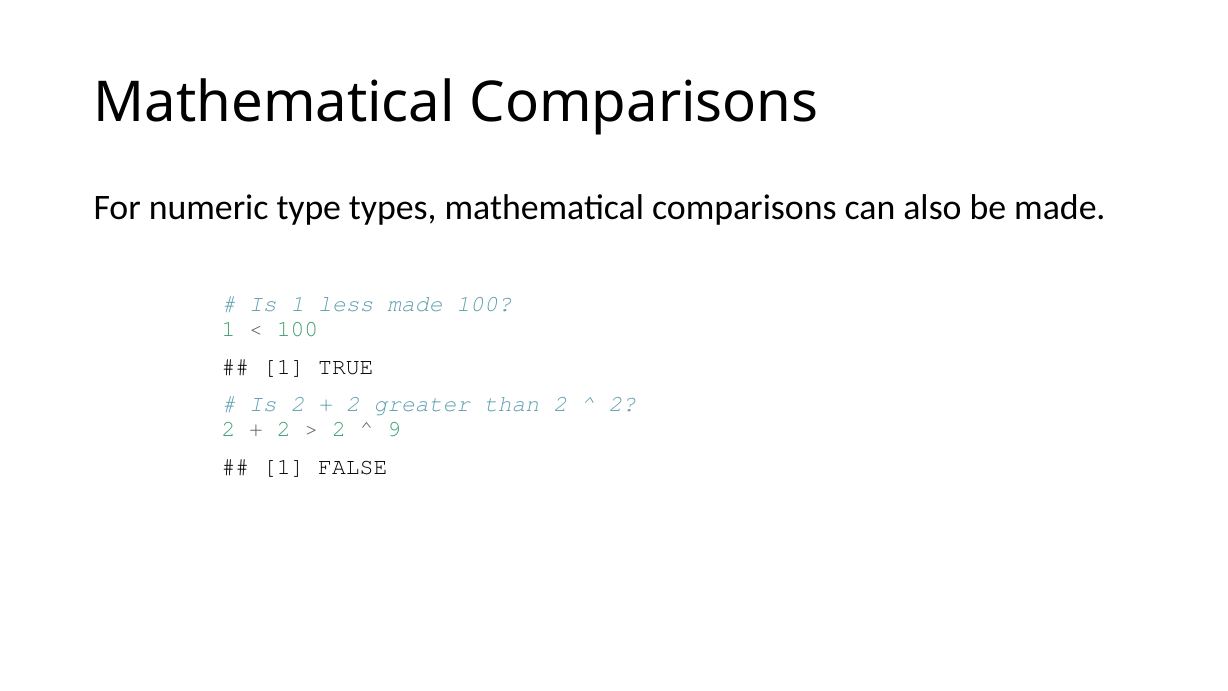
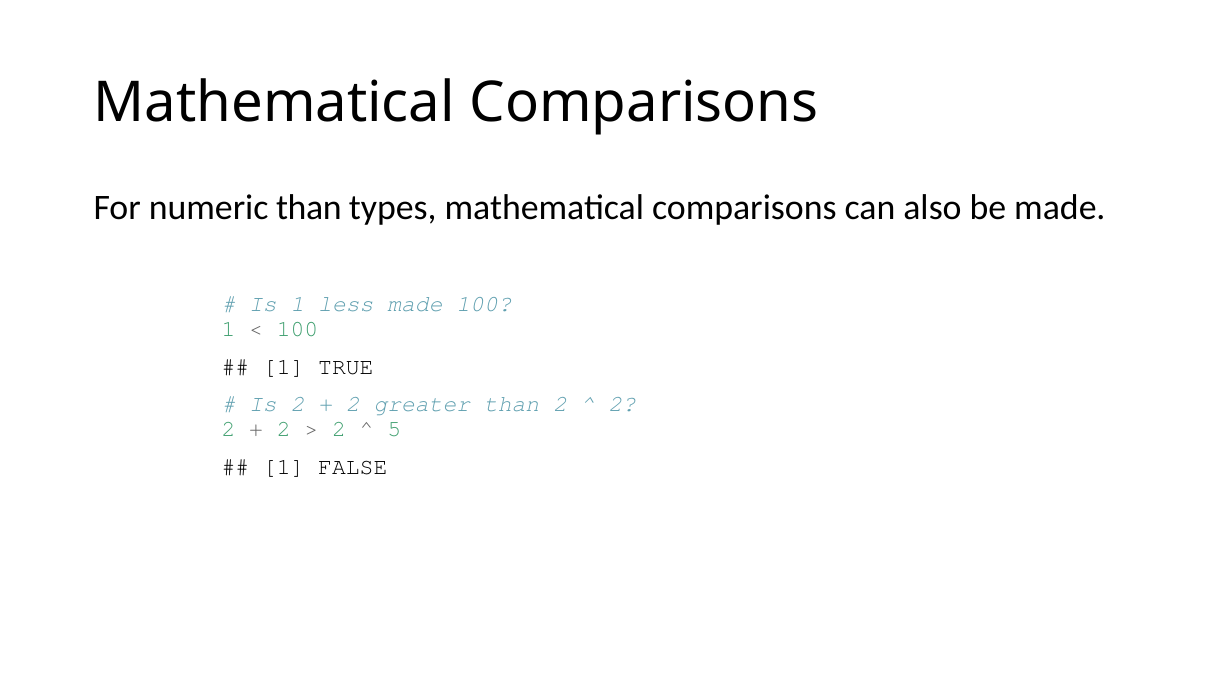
numeric type: type -> than (309, 208)
9: 9 -> 5 (394, 429)
